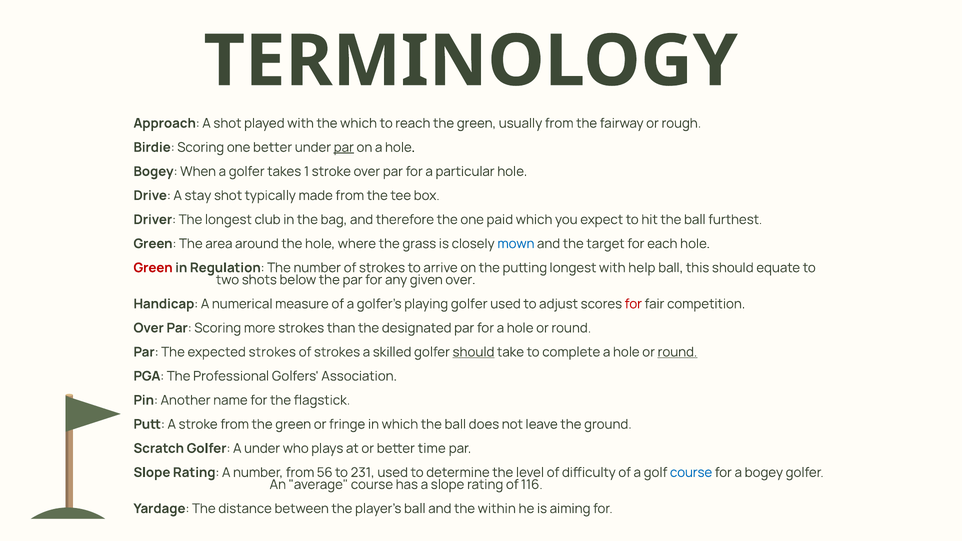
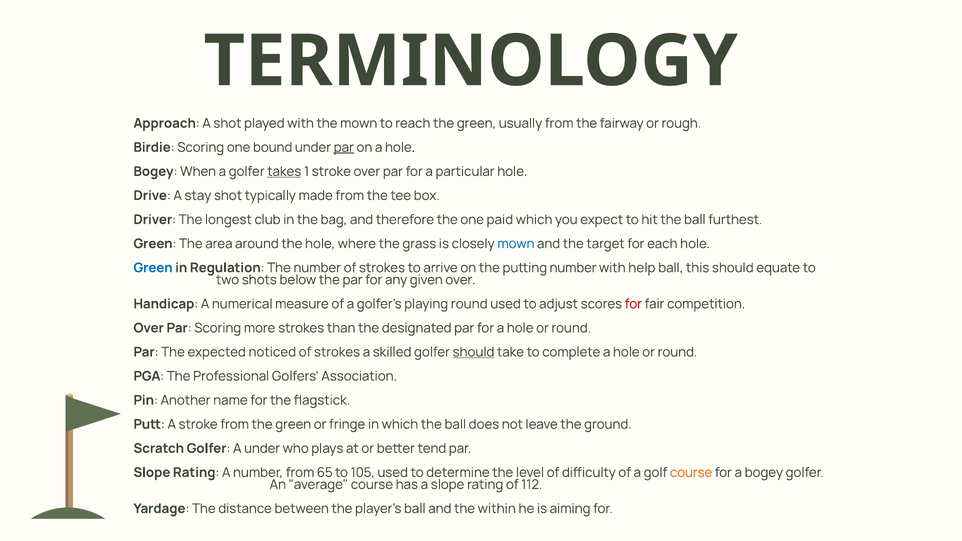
the which: which -> mown (359, 123)
one better: better -> bound (273, 147)
takes underline: none -> present (284, 172)
Green colour: red -> blue (153, 268)
putting longest: longest -> number (573, 268)
playing golfer: golfer -> round (469, 304)
expected strokes: strokes -> noticed (272, 352)
round underline: present -> none (677, 352)
time: time -> tend (432, 449)
56: 56 -> 65 (325, 473)
231: 231 -> 105 (363, 473)
course colour: blue -> orange (691, 473)
116: 116 -> 112 (532, 485)
